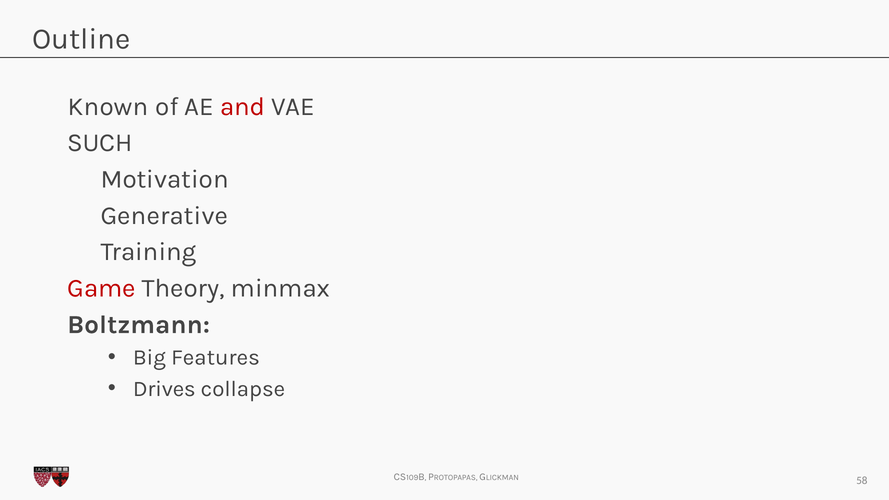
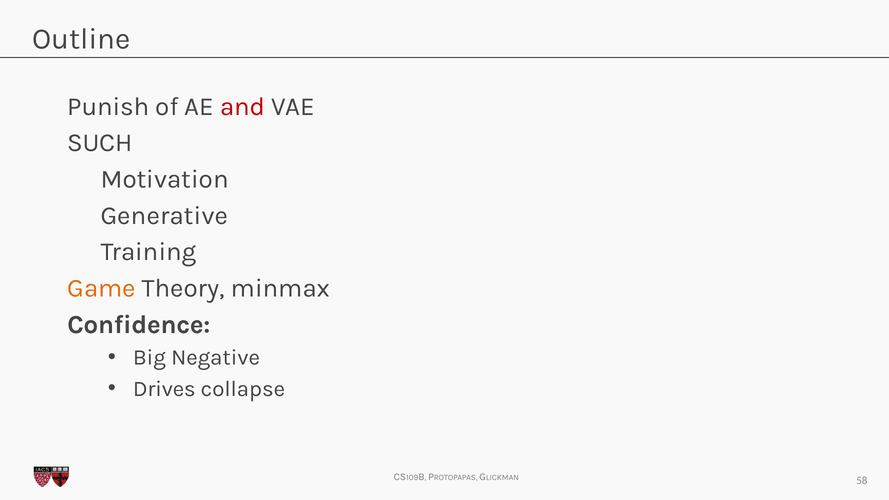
Known: Known -> Punish (108, 107)
Game colour: red -> orange (102, 288)
Boltzmann: Boltzmann -> Confidence (139, 325)
Features: Features -> Negative (216, 358)
